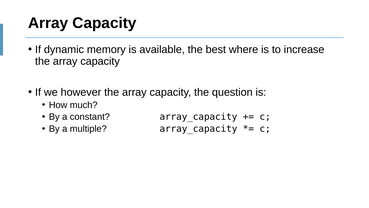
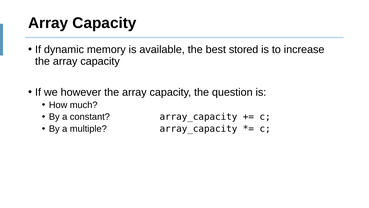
where: where -> stored (244, 50)
